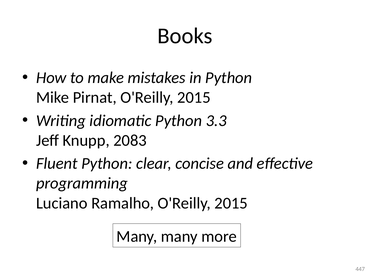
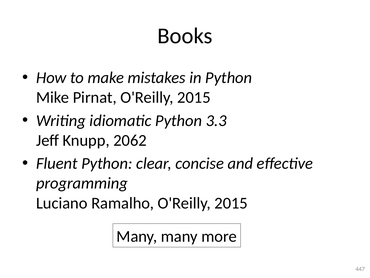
2083: 2083 -> 2062 (130, 140)
